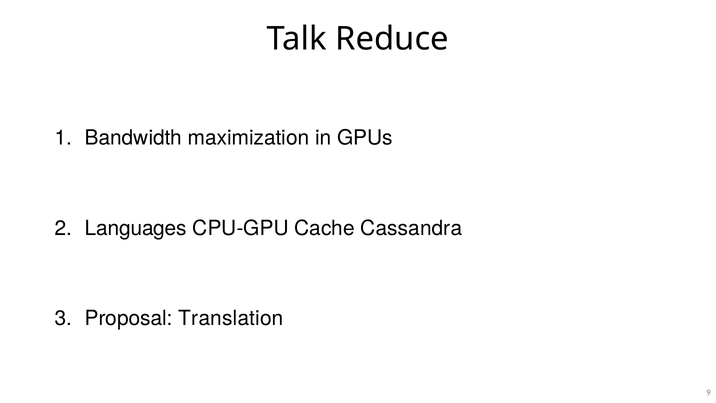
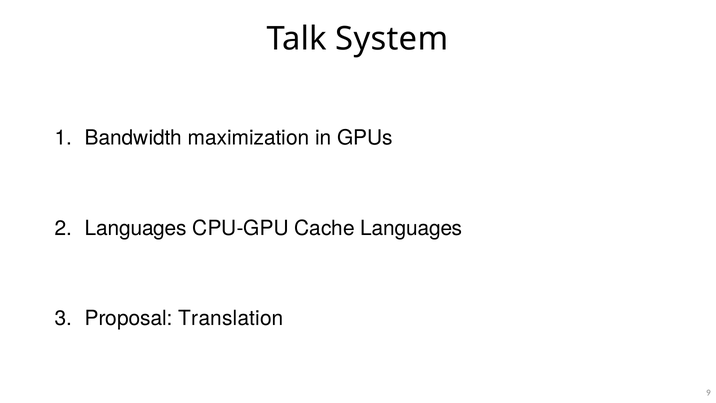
Reduce: Reduce -> System (392, 39)
Cache Cassandra: Cassandra -> Languages (411, 228)
